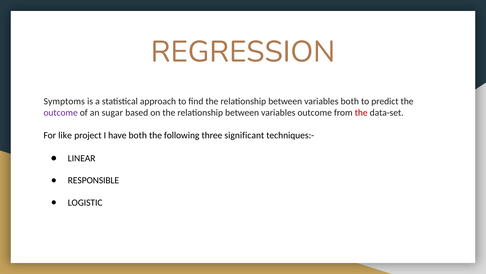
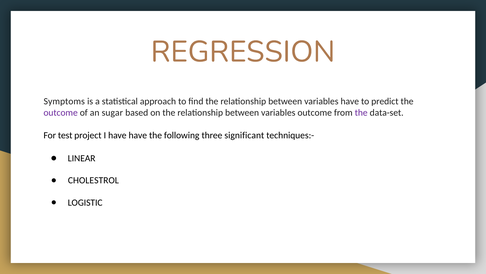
variables both: both -> have (350, 101)
the colour: red -> purple (361, 112)
like: like -> test (65, 135)
have both: both -> have (138, 135)
RESPONSIBLE: RESPONSIBLE -> CHOLESTROL (93, 180)
